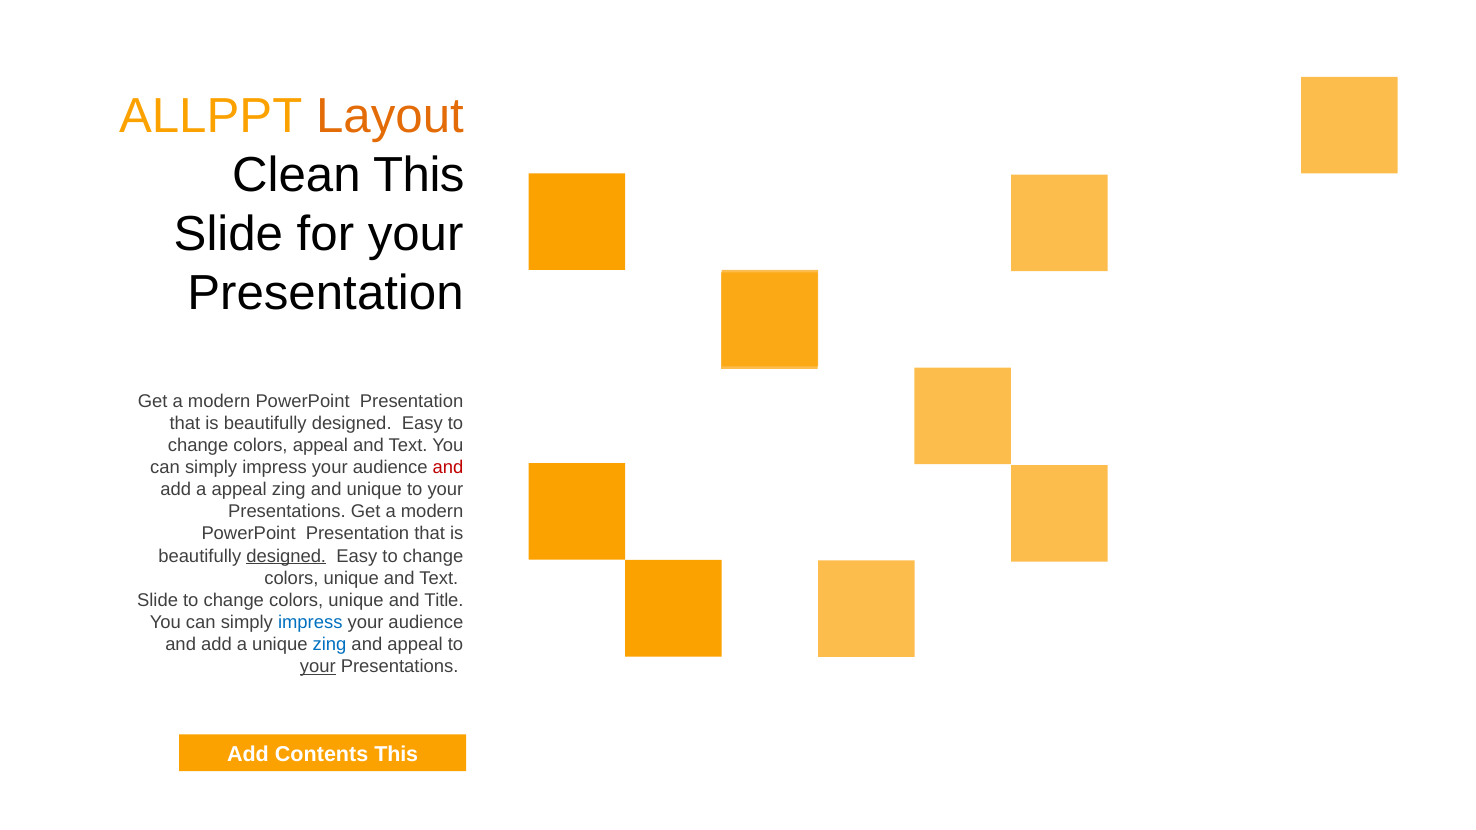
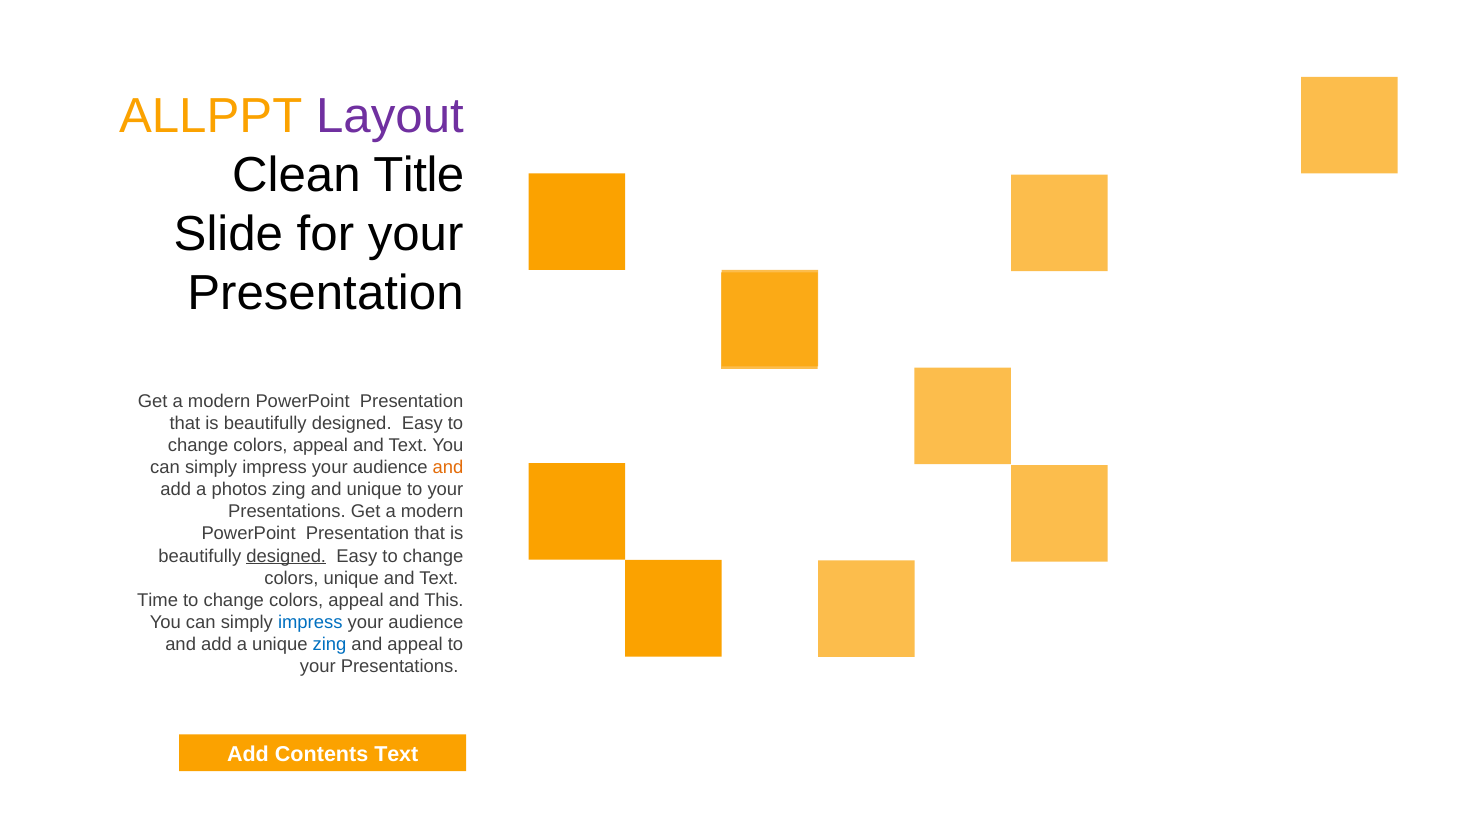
Layout colour: orange -> purple (390, 117)
Clean This: This -> Title (419, 176)
and colour: red -> orange (448, 468)
a appeal: appeal -> photos (239, 490)
Slide: Slide -> Time (158, 600)
unique: unique -> appeal (356, 600)
Title: Title -> This (444, 600)
your underline: present -> none (318, 667)
Contents This: This -> Text (396, 755)
